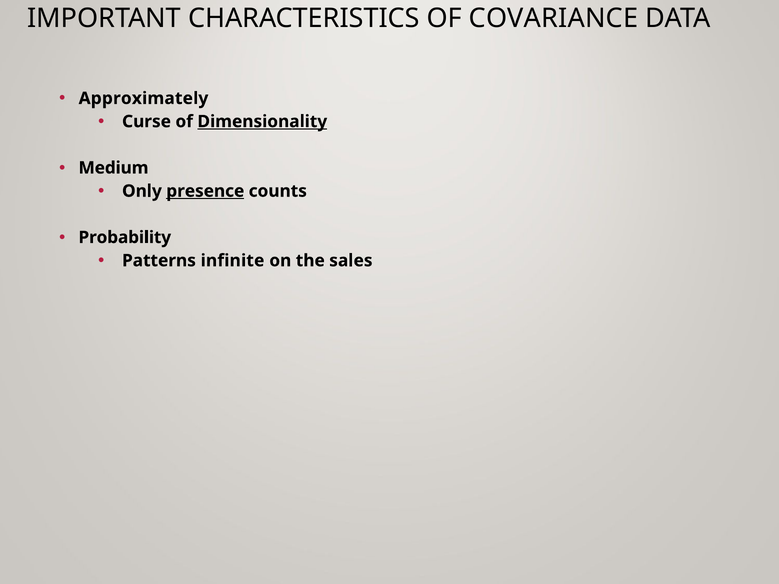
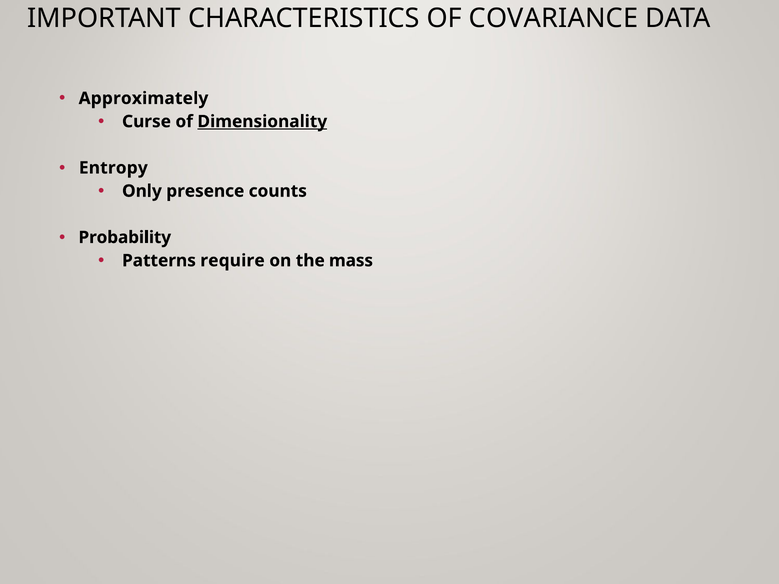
Medium: Medium -> Entropy (113, 168)
presence underline: present -> none (205, 191)
infinite: infinite -> require (232, 261)
sales: sales -> mass (351, 261)
